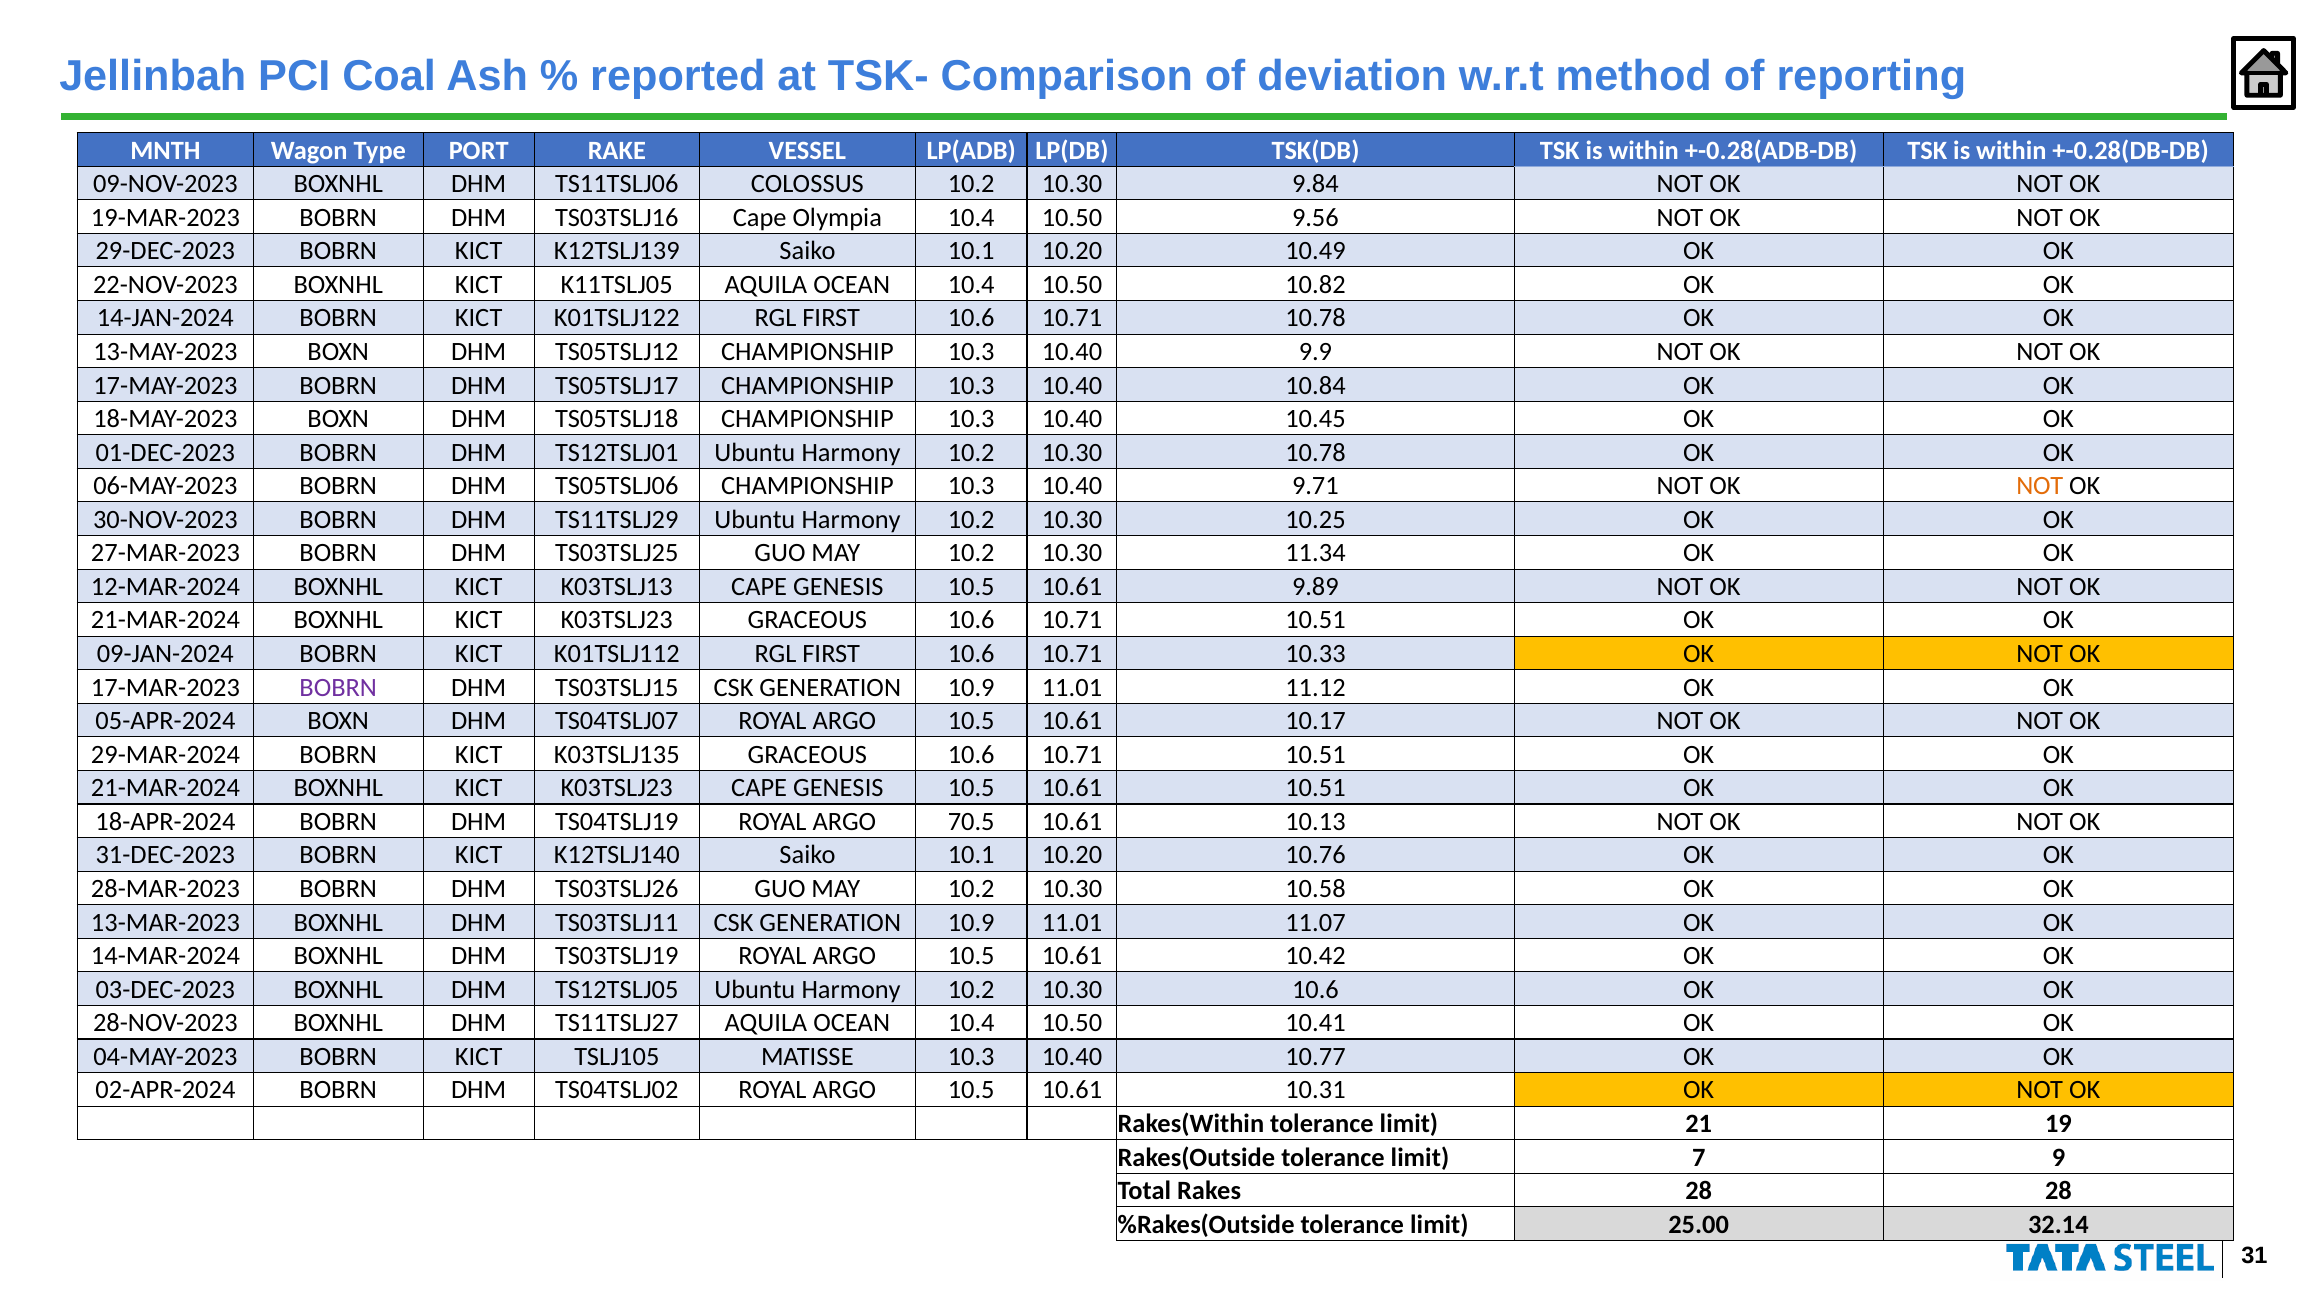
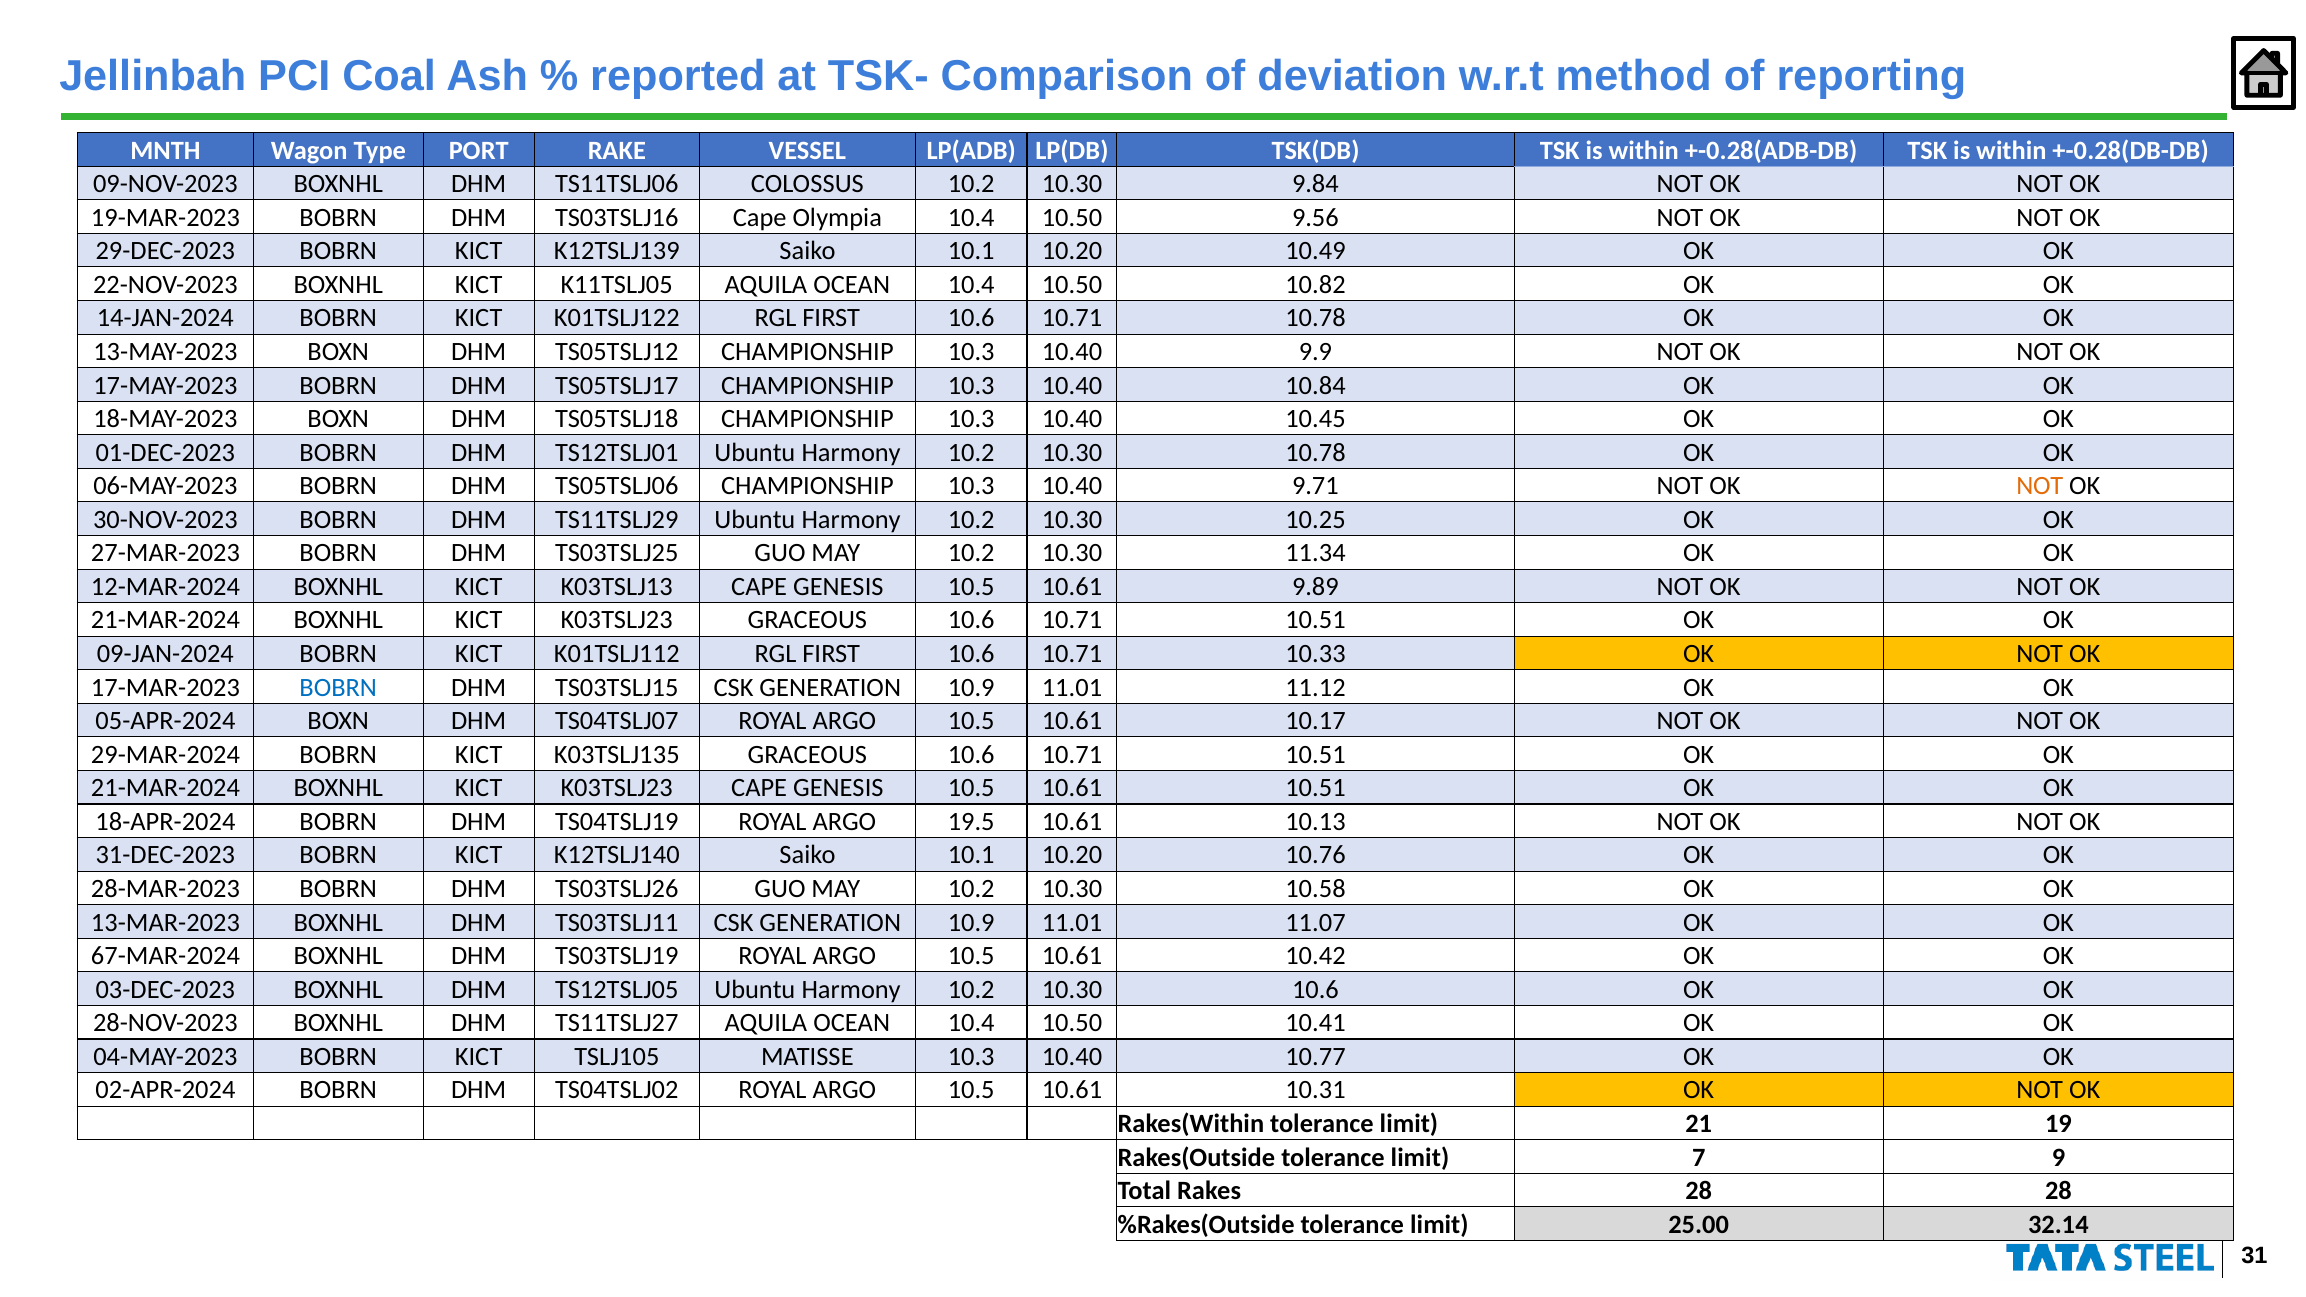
BOBRN colour: purple -> blue (338, 687)
70.5: 70.5 -> 19.5 (971, 822)
14-MAR-2024: 14-MAR-2024 -> 67-MAR-2024 (165, 956)
